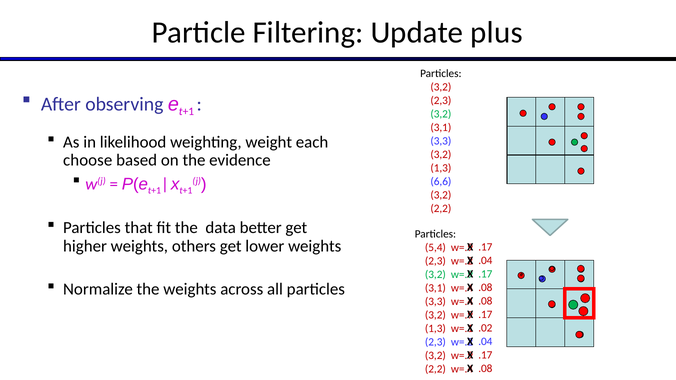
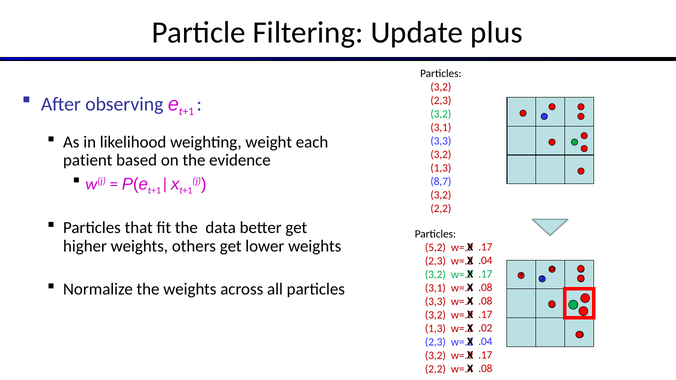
choose: choose -> patient (88, 160)
6,6: 6,6 -> 8,7 (441, 182)
5,4: 5,4 -> 5,2 (435, 247)
